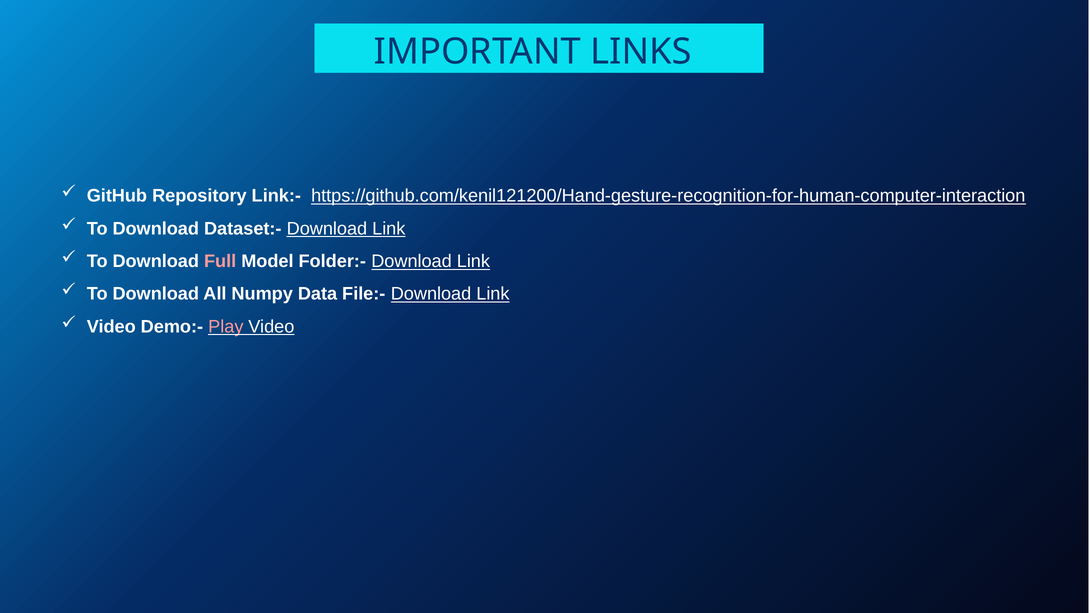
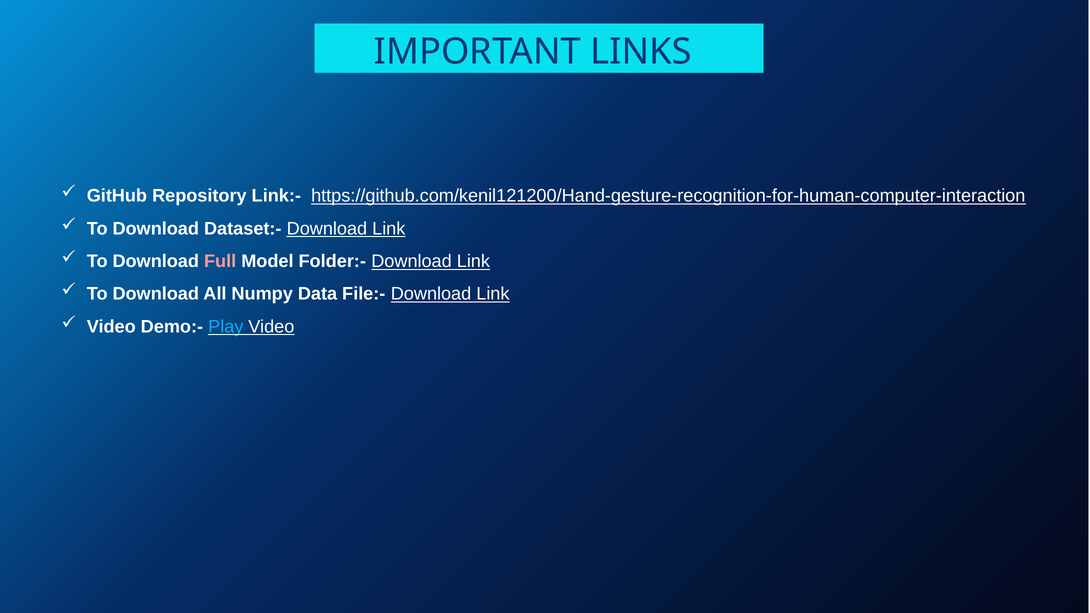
Play colour: pink -> light blue (226, 327)
